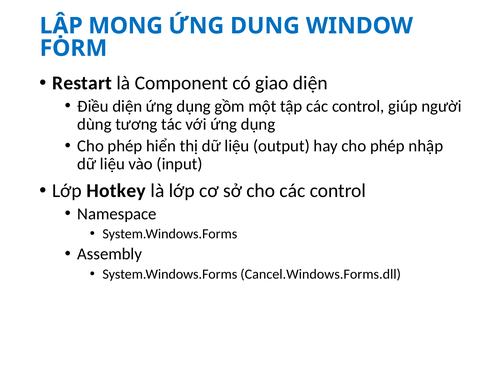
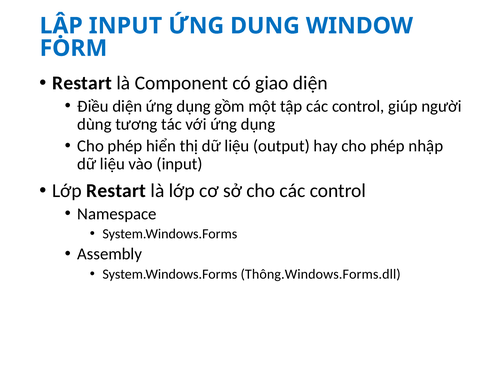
LẬP MONG: MONG -> INPUT (125, 26)
Lớp Hotkey: Hotkey -> Restart (116, 190)
Cancel.Windows.Forms.dll: Cancel.Windows.Forms.dll -> Thông.Windows.Forms.dll (321, 274)
